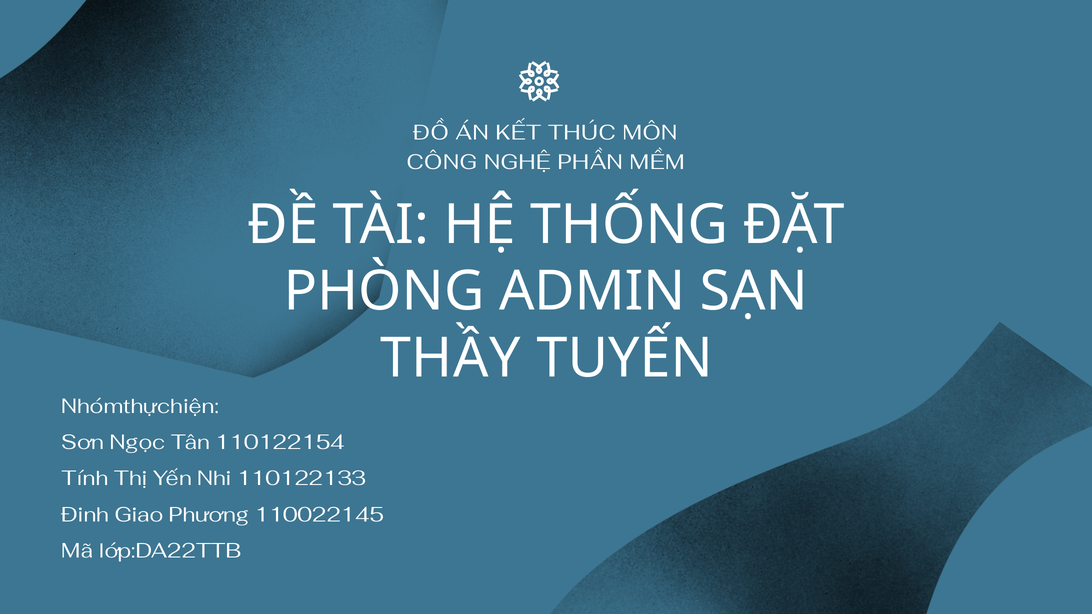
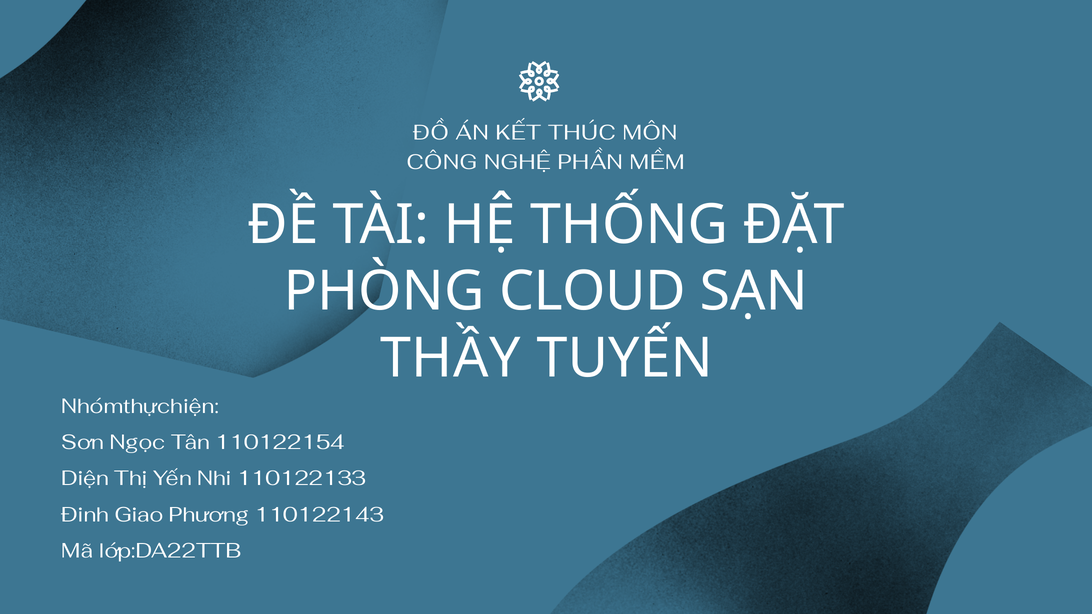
ADMIN: ADMIN -> CLOUD (593, 292)
Tính: Tính -> Diện (85, 479)
110022145: 110022145 -> 110122143 (319, 515)
